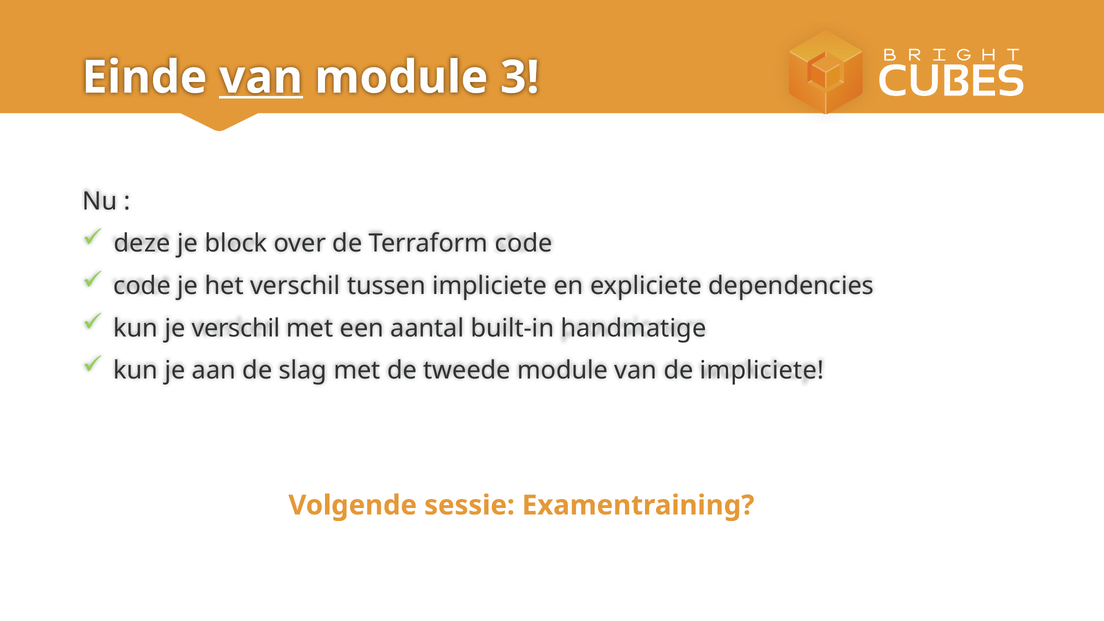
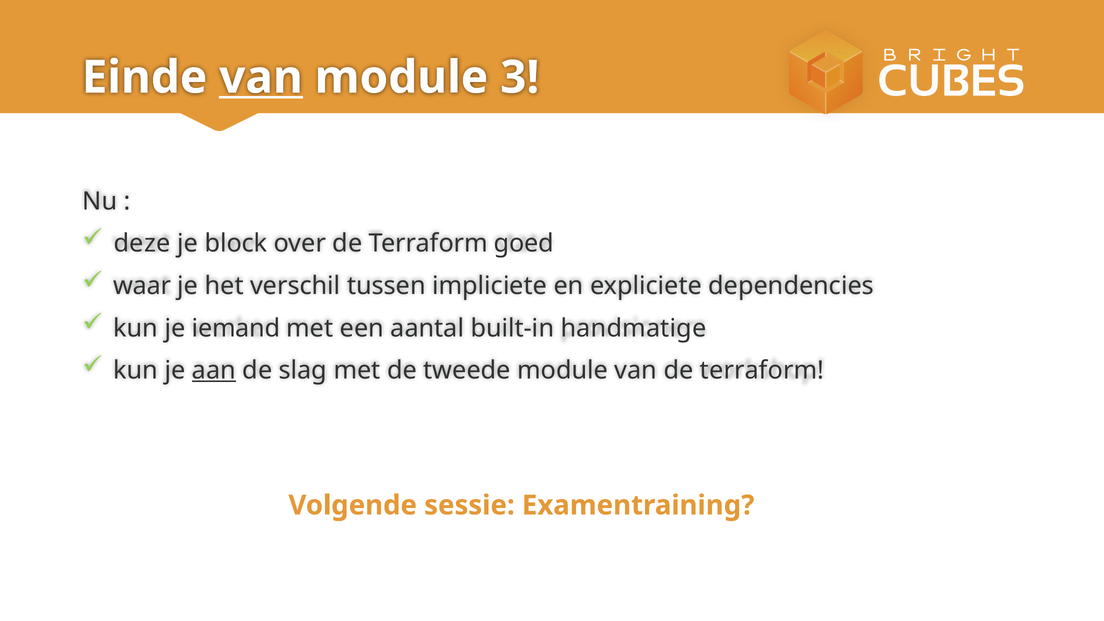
Terraform code: code -> goed (524, 244)
code: code -> waar (142, 286)
je verschil: verschil -> iemand (236, 328)
aan underline: none -> present (214, 370)
van de impliciete: impliciete -> terraform (762, 370)
